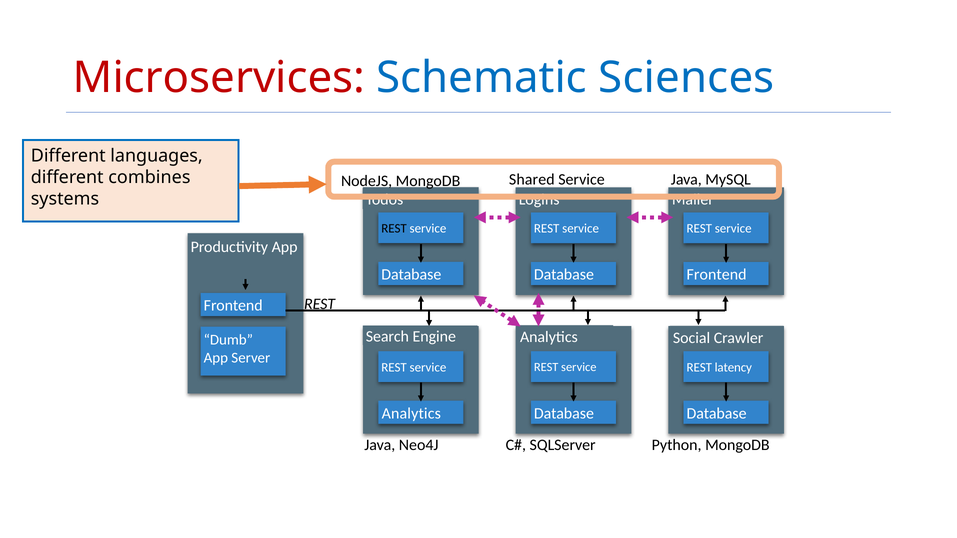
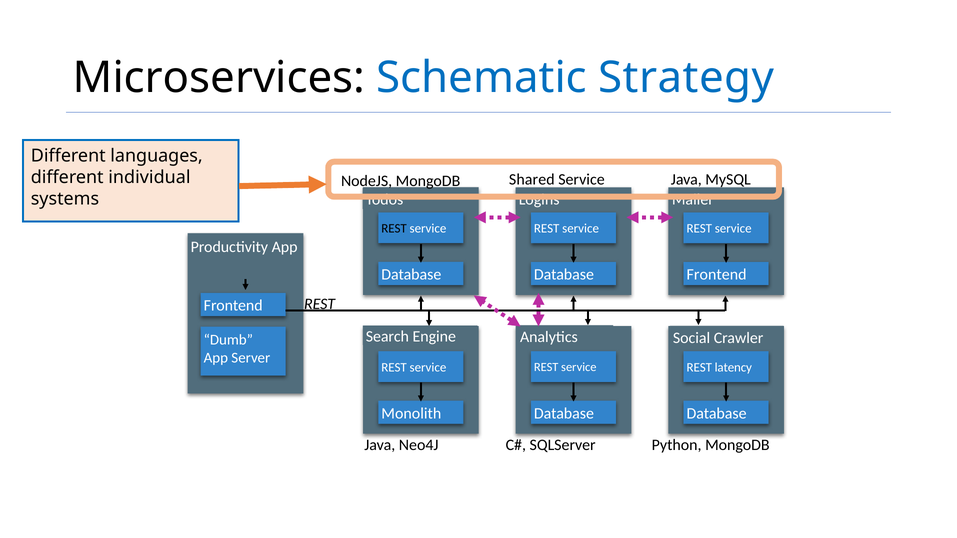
Microservices colour: red -> black (219, 78)
Sciences: Sciences -> Strategy (686, 78)
combines: combines -> individual (149, 177)
Analytics: Analytics -> Monolith (411, 414)
